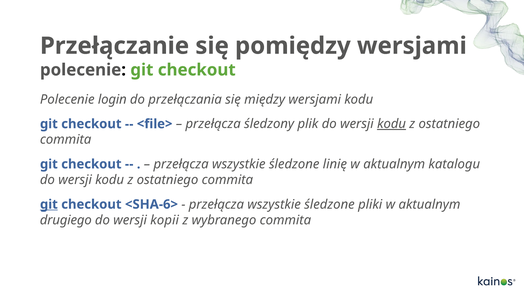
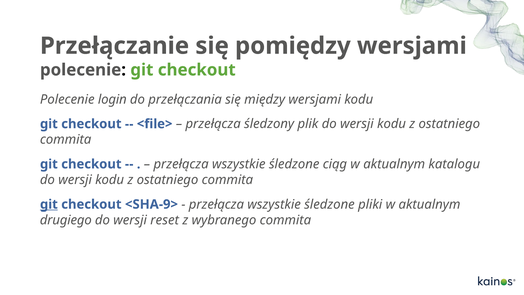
kodu underline: present -> none (392, 124)
linię: linię -> ciąg (335, 164)
<SHA-6>: <SHA-6> -> <SHA-9> (151, 204)
kopii: kopii -> reset (165, 220)
